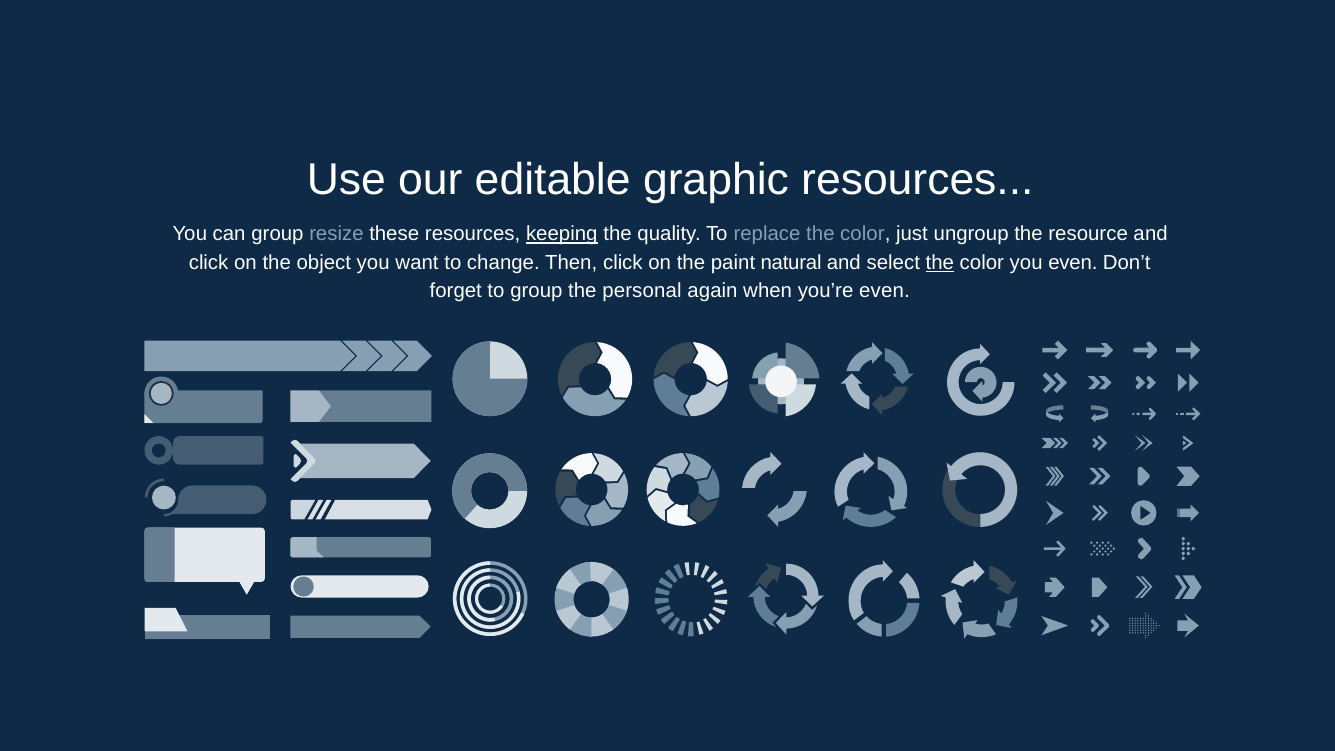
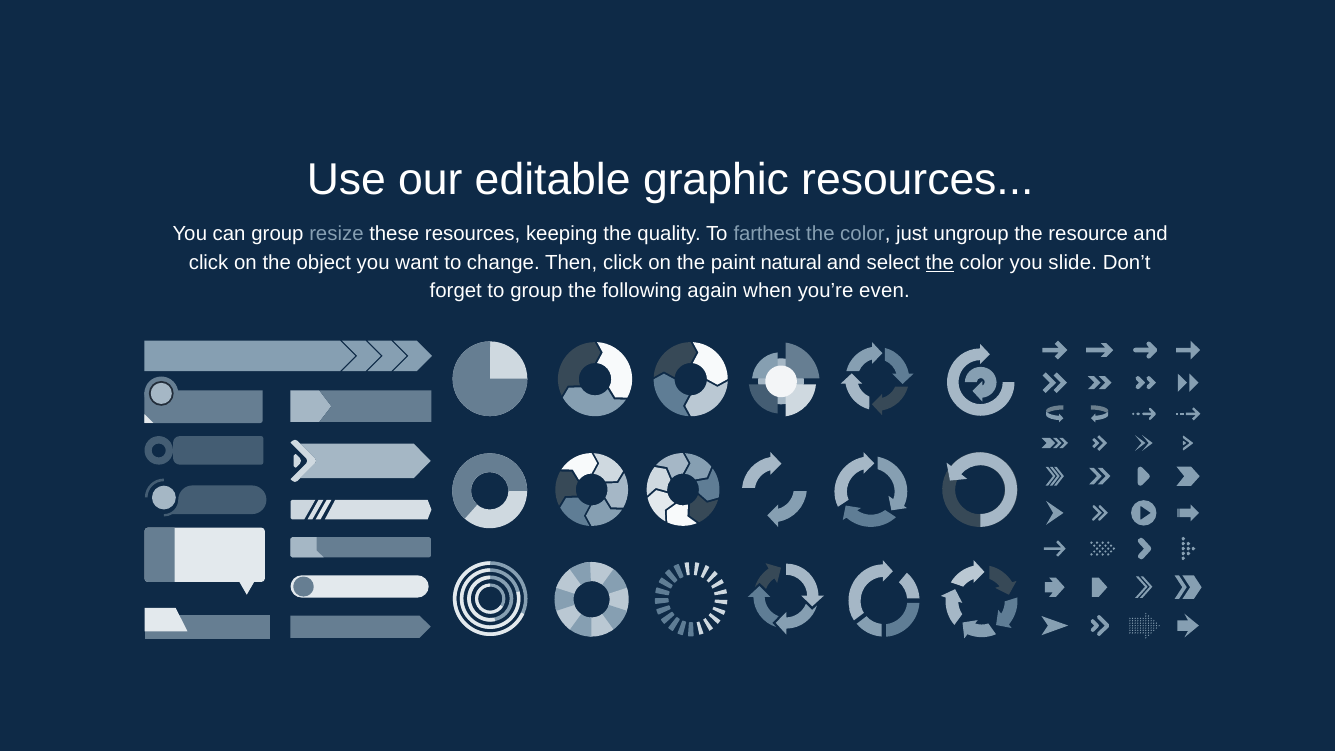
keeping underline: present -> none (562, 234)
replace: replace -> farthest (767, 234)
you even: even -> slide (1073, 262)
personal: personal -> following (642, 290)
